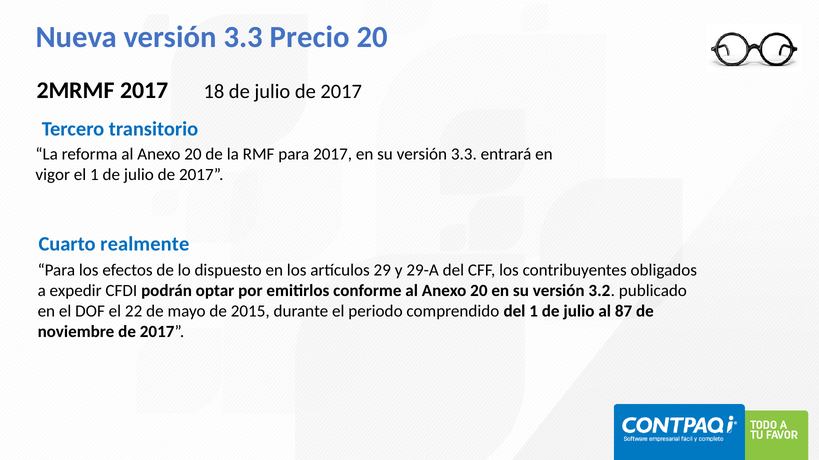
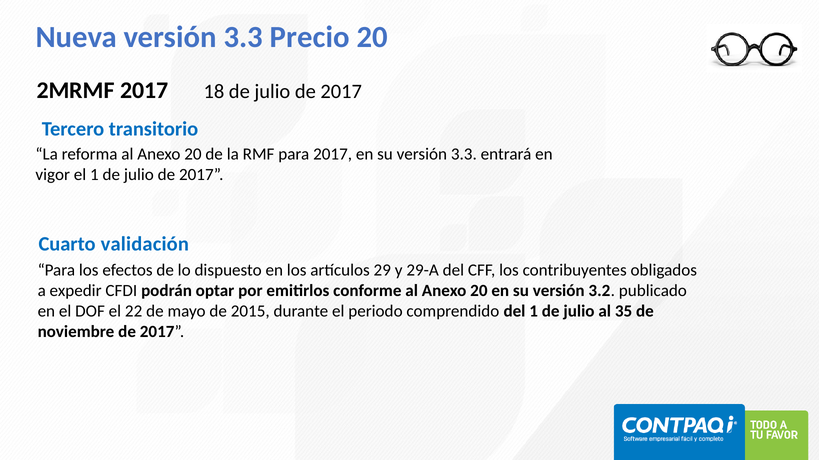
realmente: realmente -> validación (145, 245)
87: 87 -> 35 (624, 312)
